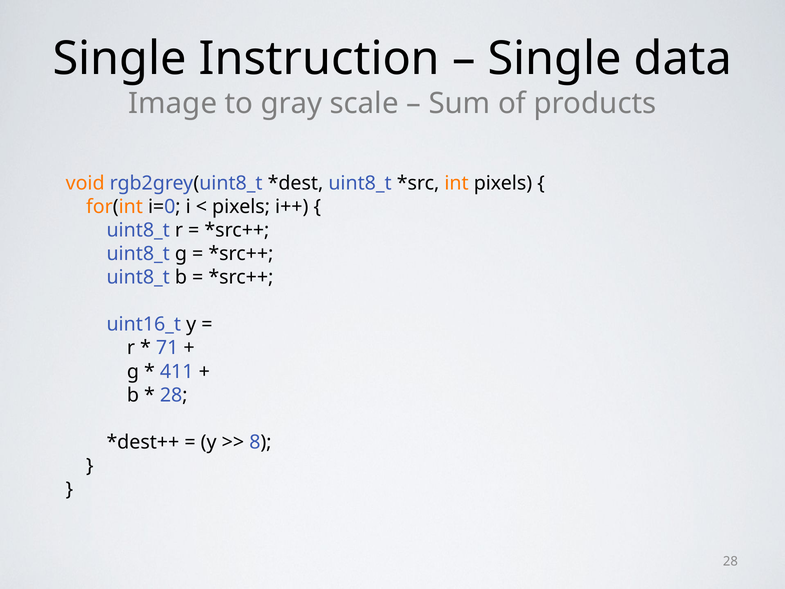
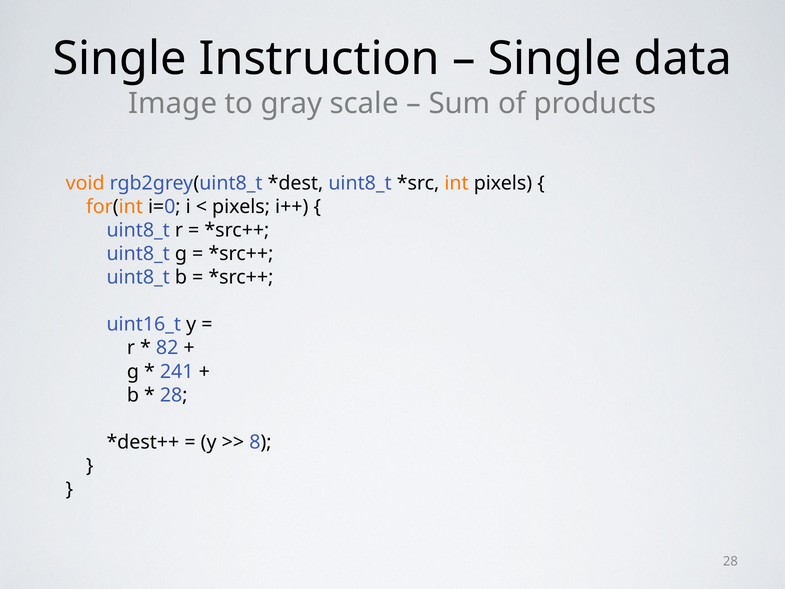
71: 71 -> 82 (167, 348)
411: 411 -> 241 (177, 371)
